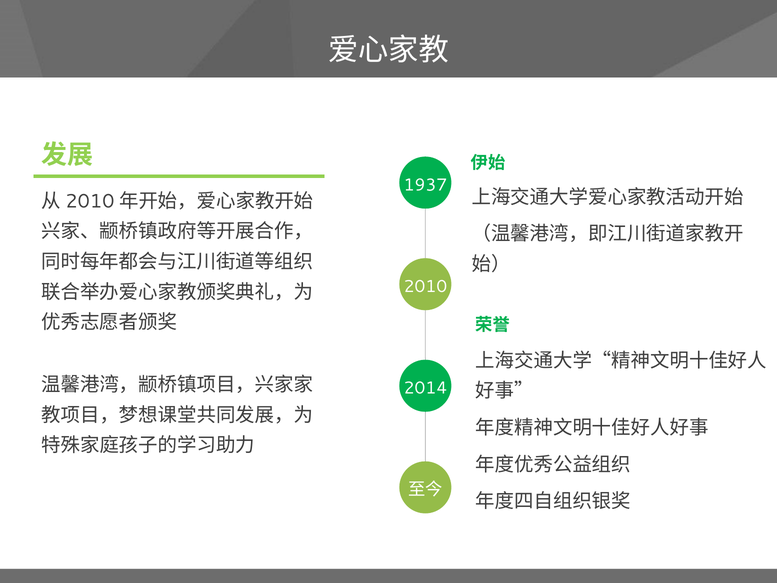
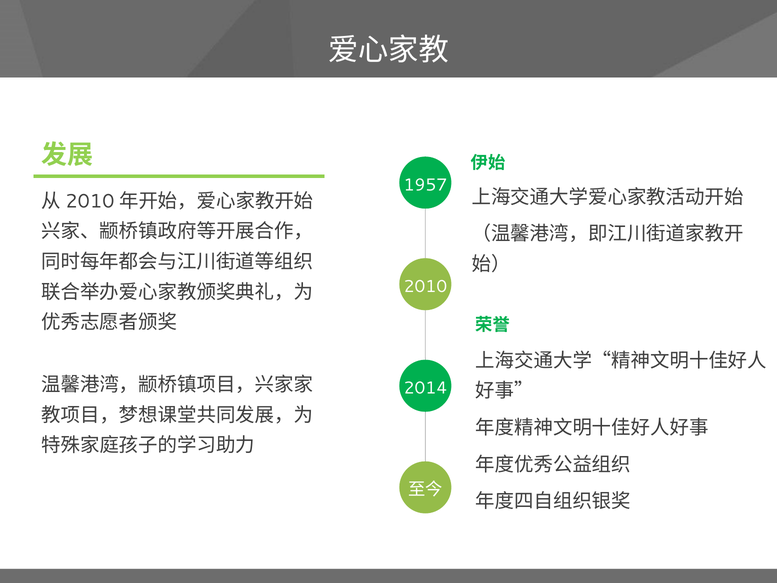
1937: 1937 -> 1957 (425, 185)
